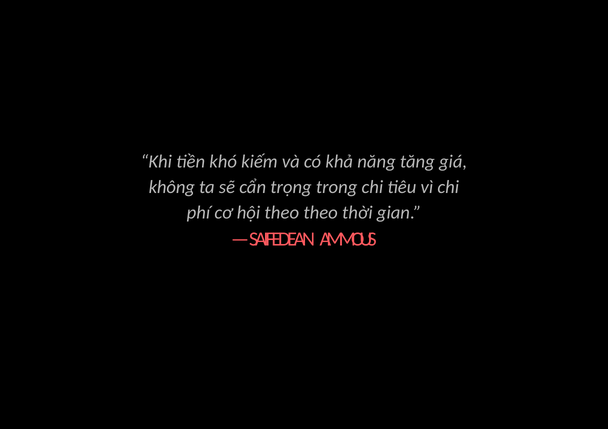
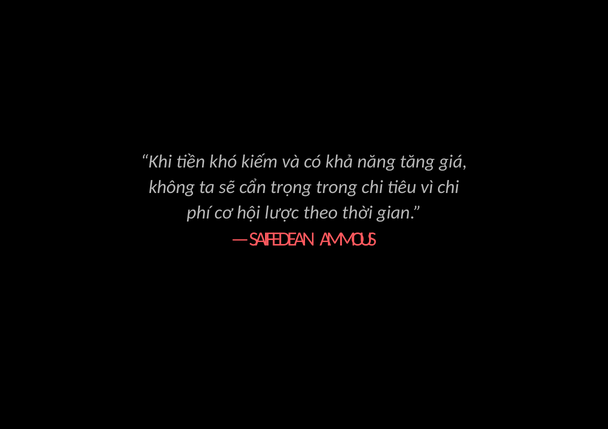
hội theo: theo -> lược (282, 213)
